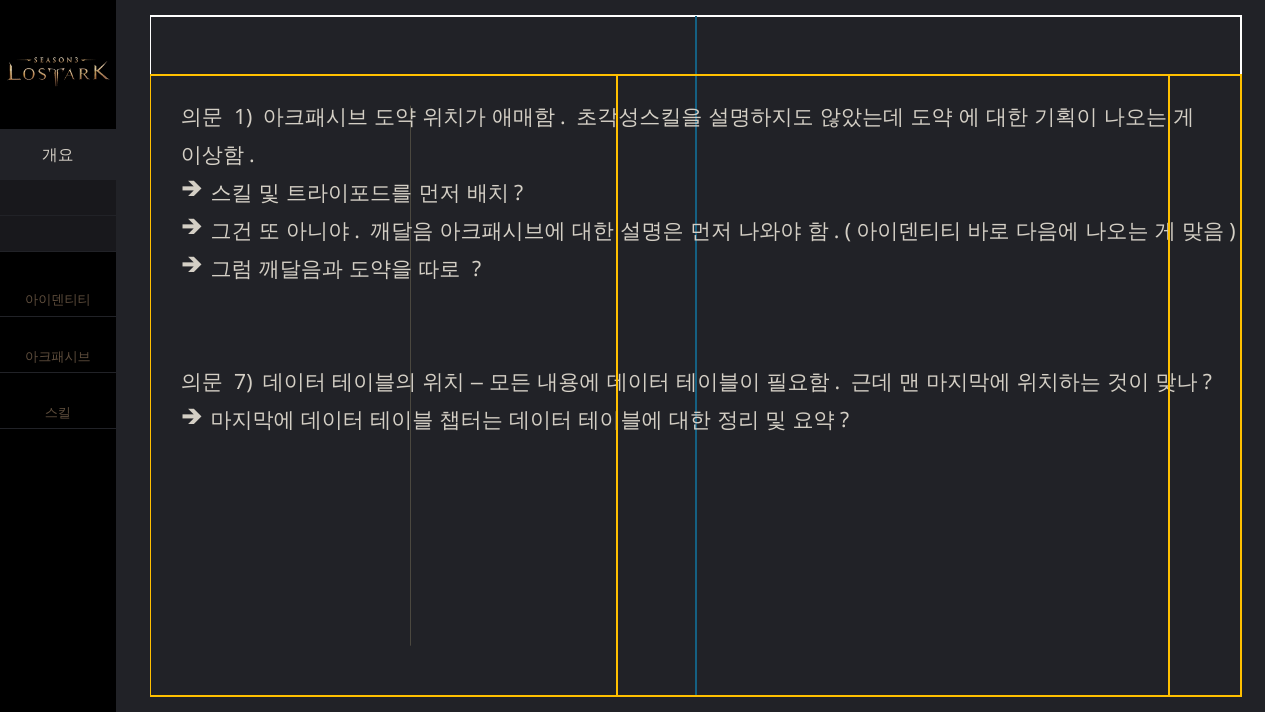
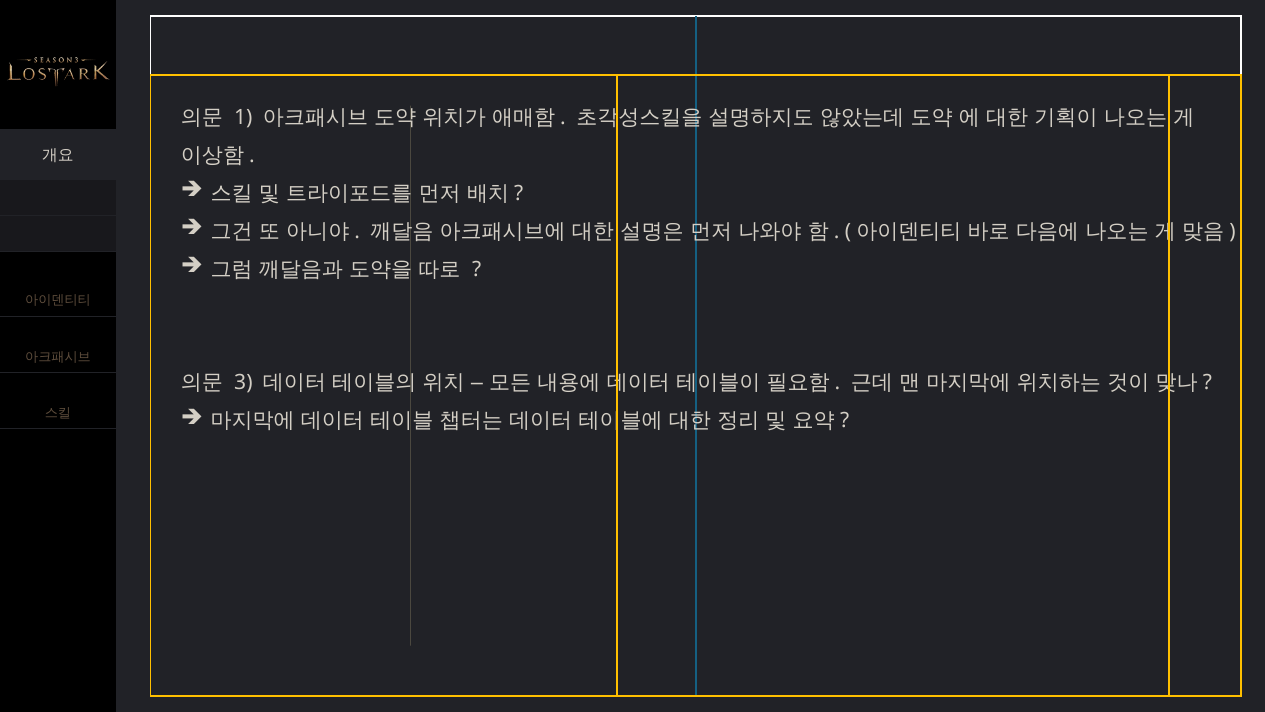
7: 7 -> 3 (243, 383)
